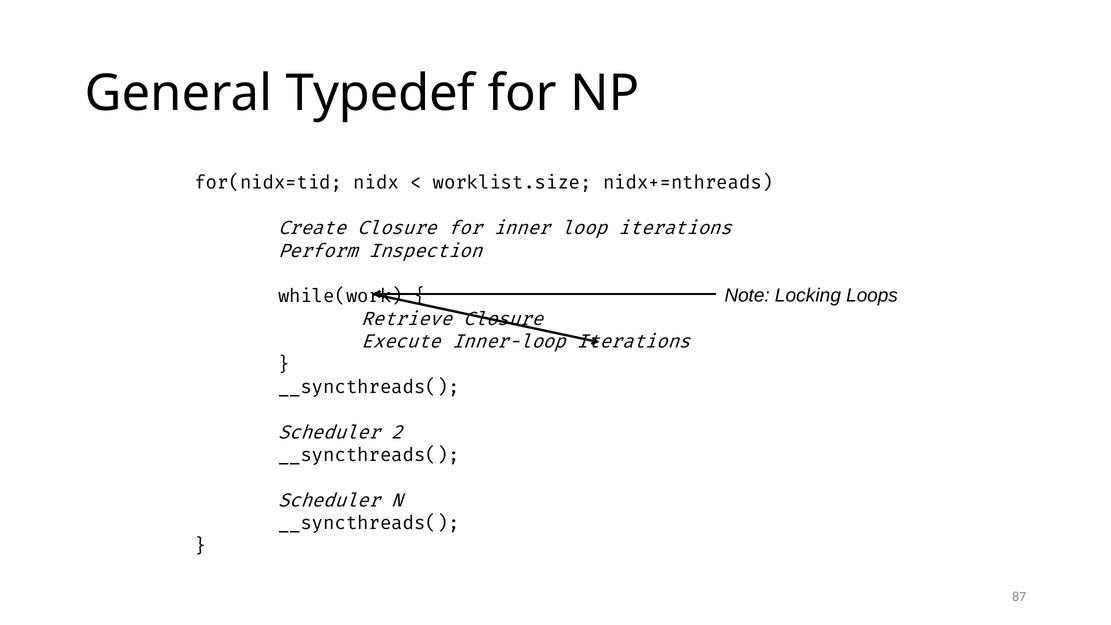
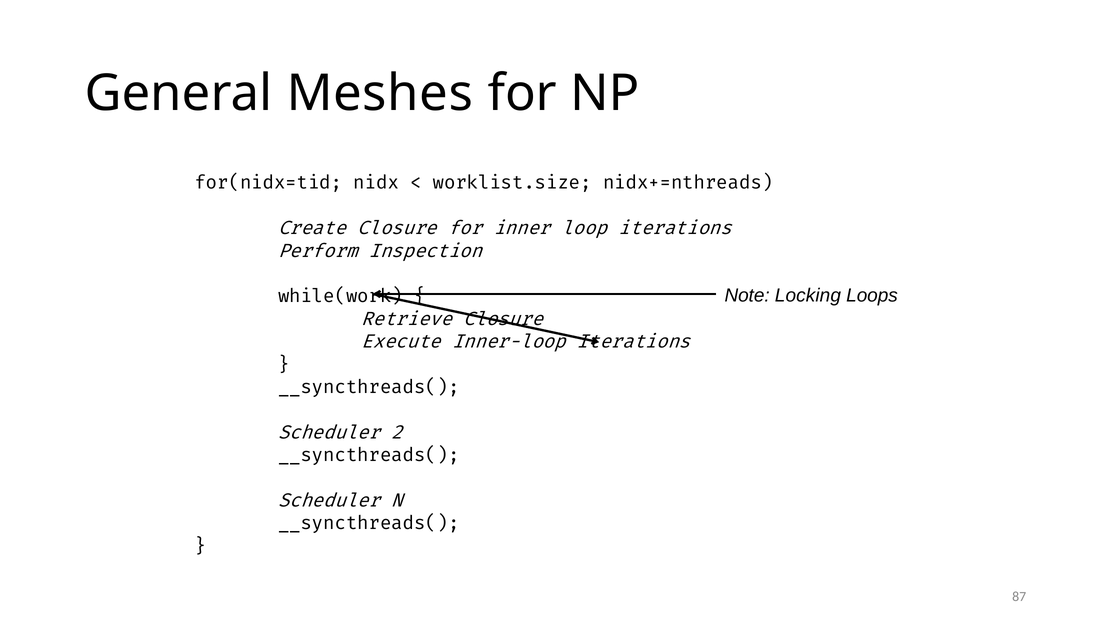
Typedef: Typedef -> Meshes (380, 93)
